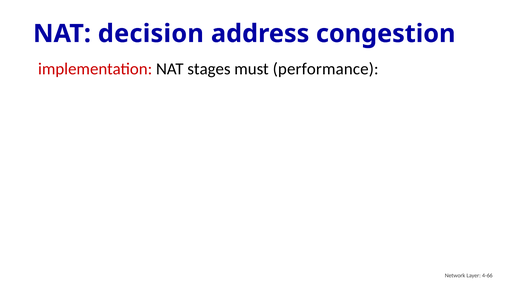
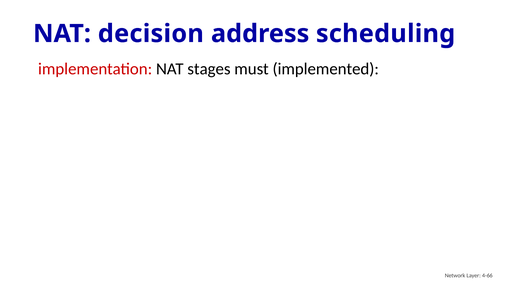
congestion: congestion -> scheduling (386, 34)
performance: performance -> implemented (326, 69)
